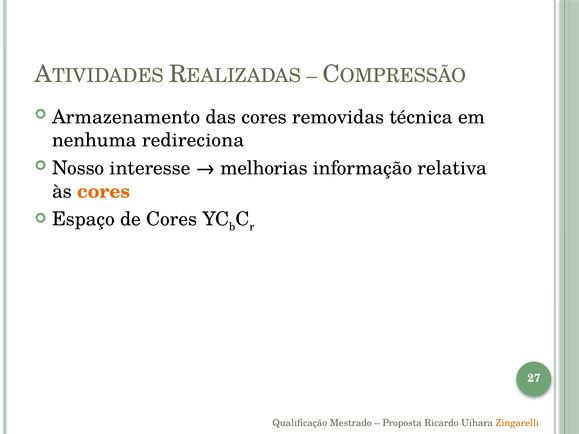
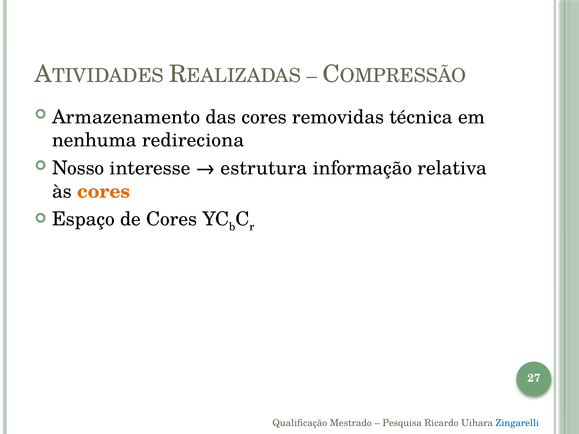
melhorias: melhorias -> estrutura (264, 168)
Proposta: Proposta -> Pesquisa (402, 423)
Zingarelli colour: orange -> blue (517, 423)
